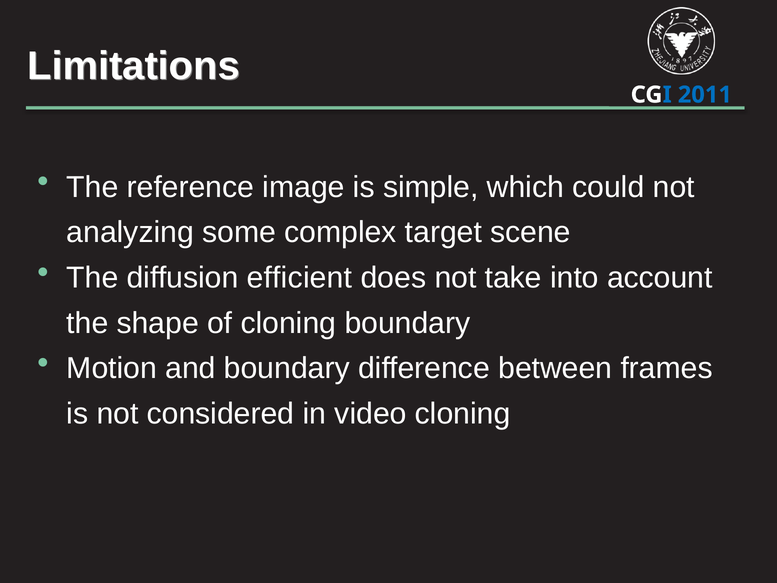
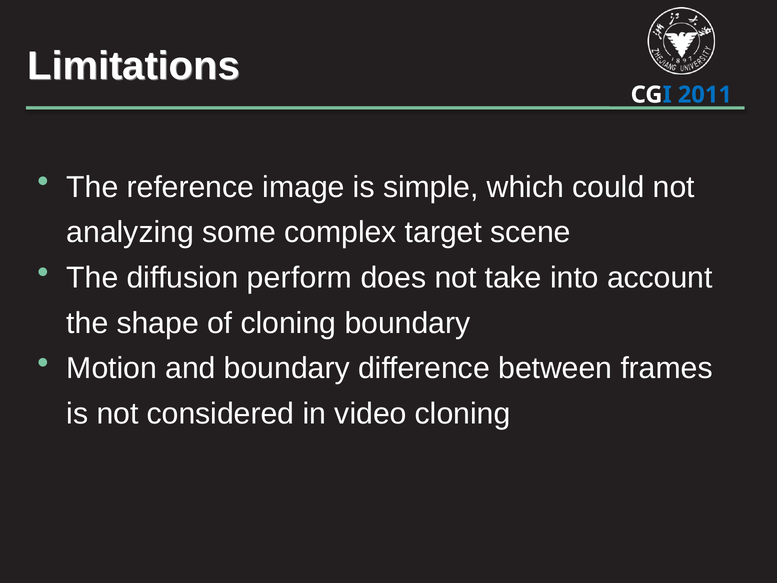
efficient: efficient -> perform (299, 278)
